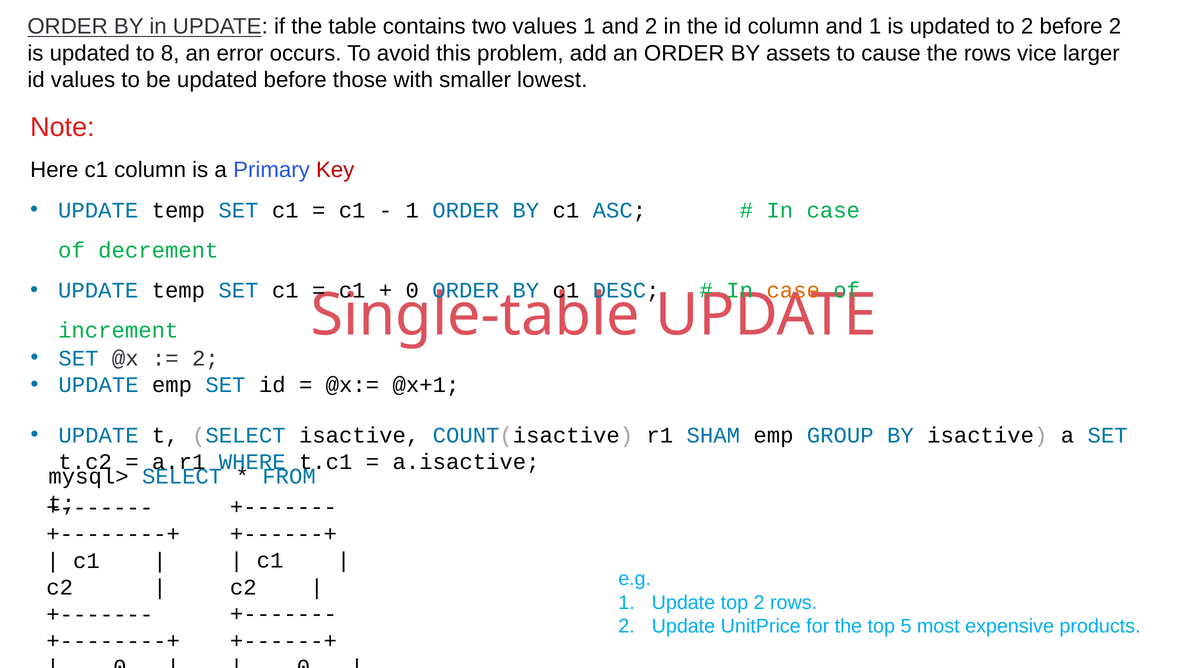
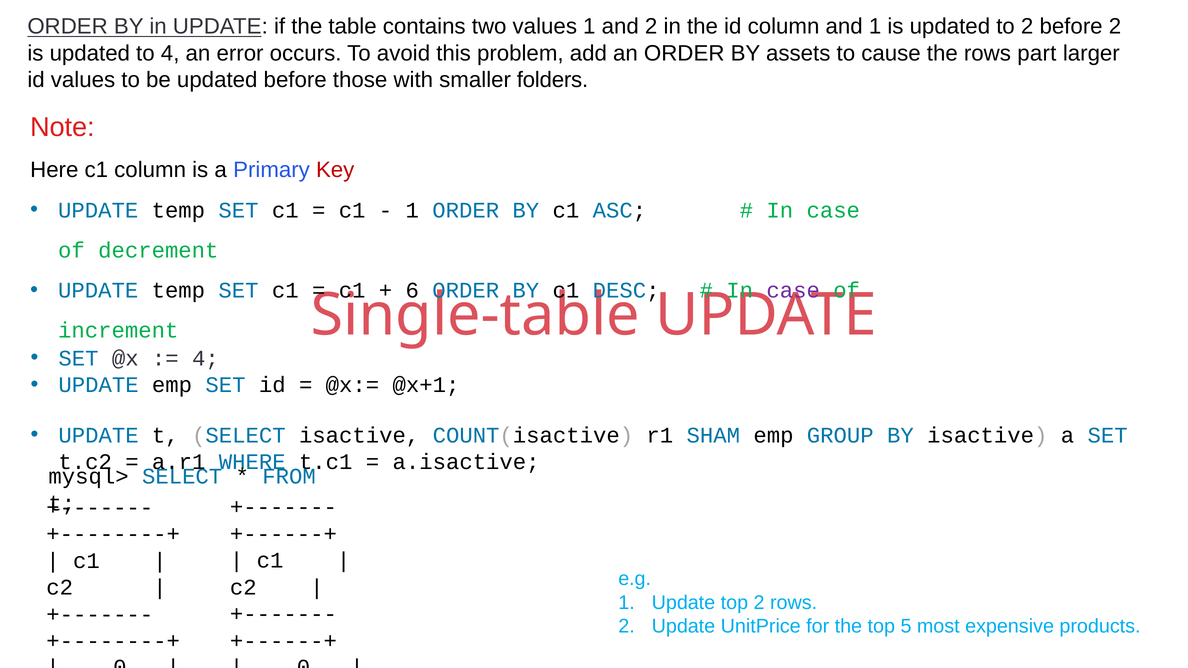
to 8: 8 -> 4 (170, 53)
vice: vice -> part (1037, 53)
lowest: lowest -> folders (552, 80)
0: 0 -> 6 (412, 290)
case colour: orange -> purple (793, 290)
2: 2 -> 4 (205, 358)
